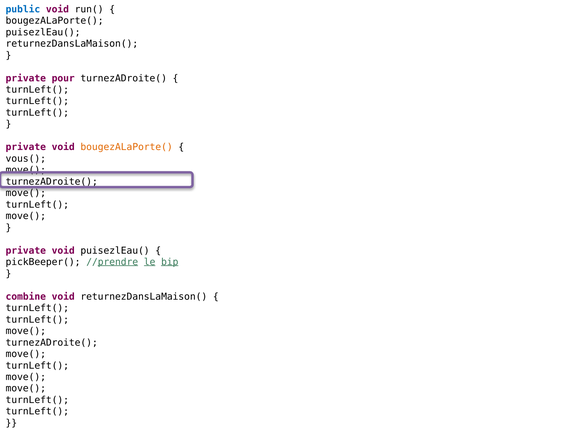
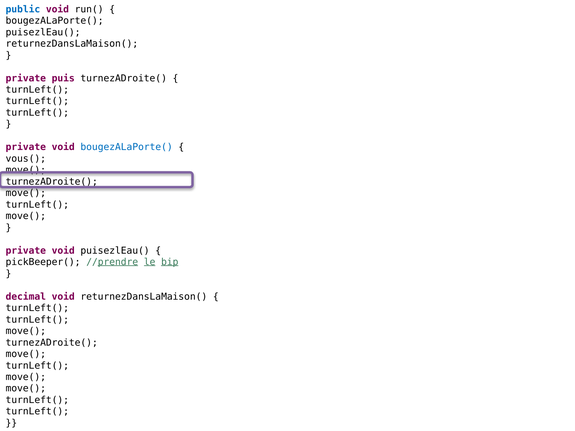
pour: pour -> puis (63, 78)
bougezALaPorte( colour: orange -> blue (127, 147)
combine: combine -> decimal (26, 297)
